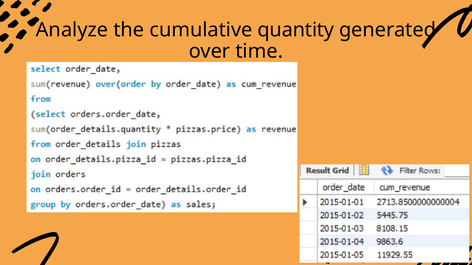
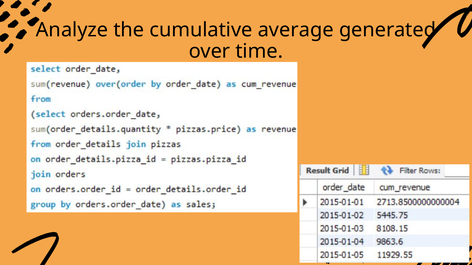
quantity: quantity -> average (296, 30)
